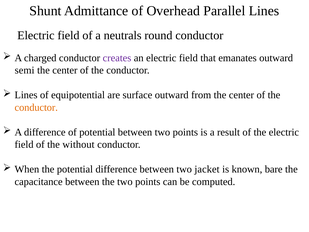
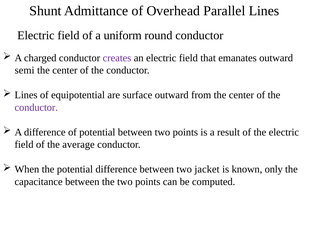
neutrals: neutrals -> uniform (123, 35)
conductor colour: orange -> purple (36, 107)
without: without -> average (79, 144)
bare: bare -> only (274, 169)
